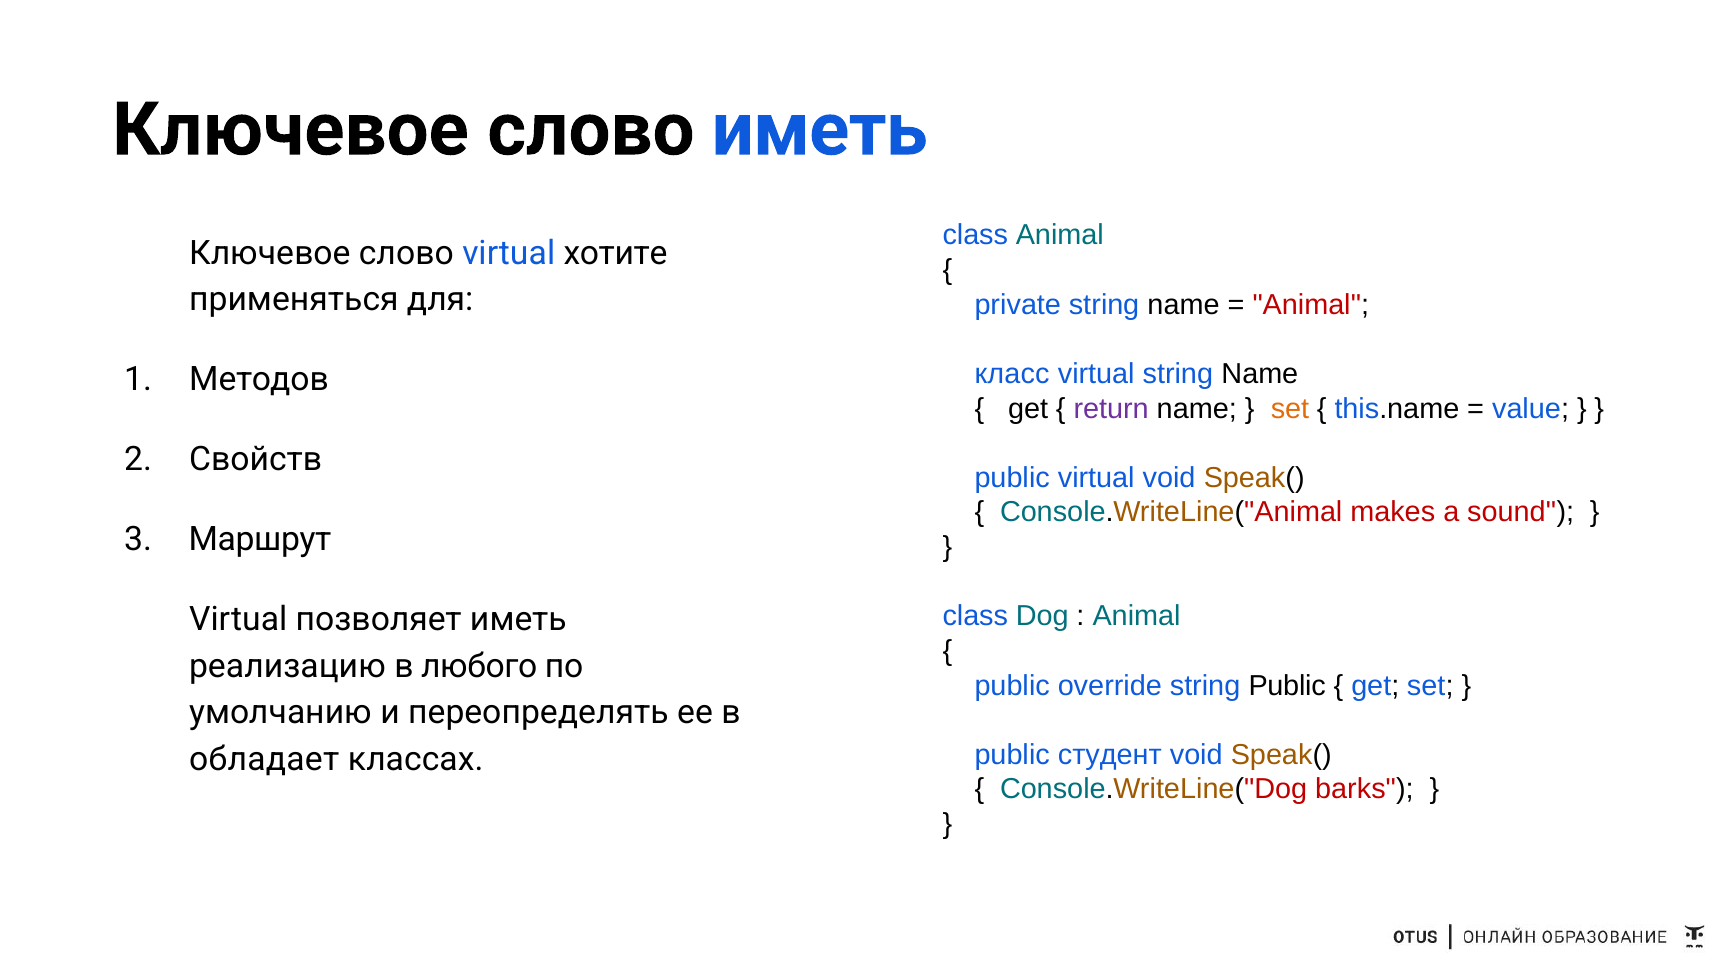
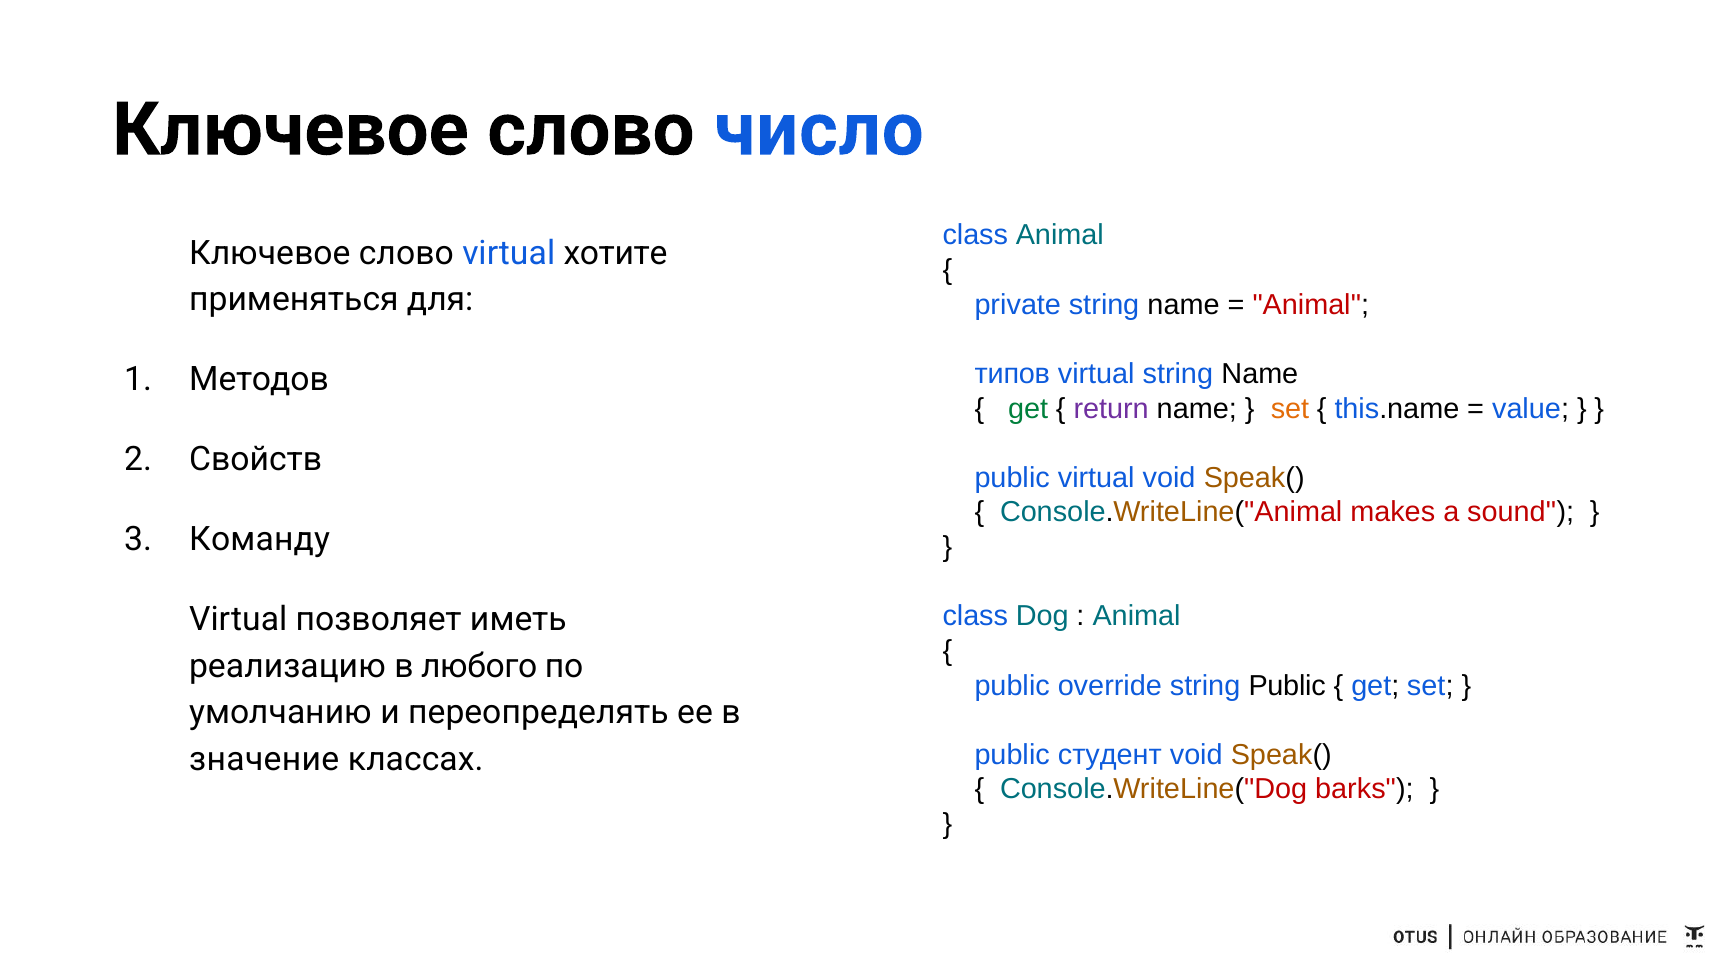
слово иметь: иметь -> число (819, 130)
класс: класс -> типов (1012, 374)
get colour: black -> green (1028, 409)
Маршрут: Маршрут -> Команду (260, 540)
обладает: обладает -> значение (264, 759)
